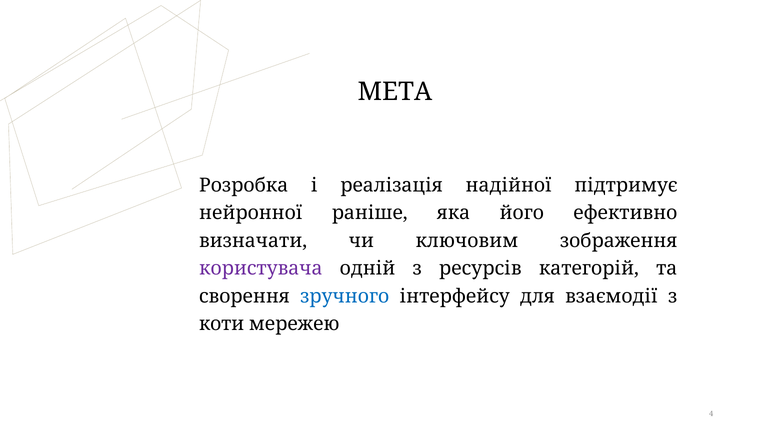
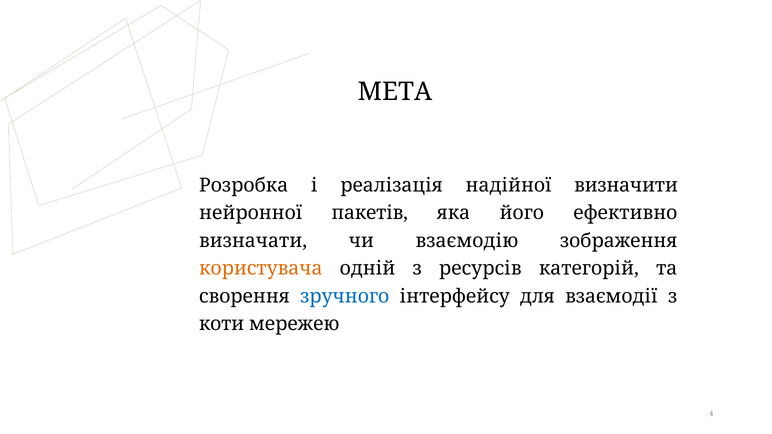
підтримує: підтримує -> визначити (626, 185)
раніше: раніше -> пакетів (370, 213)
ключовим: ключовим -> взаємодію (467, 241)
користувача colour: purple -> orange (261, 269)
